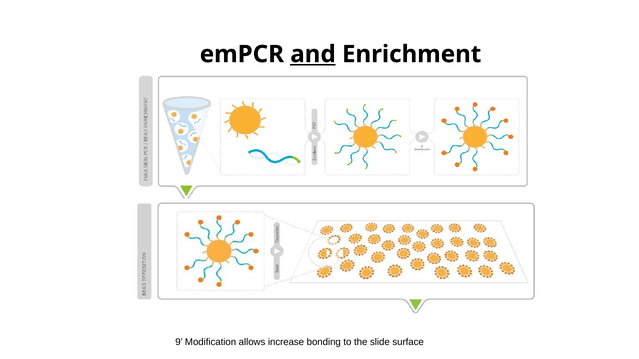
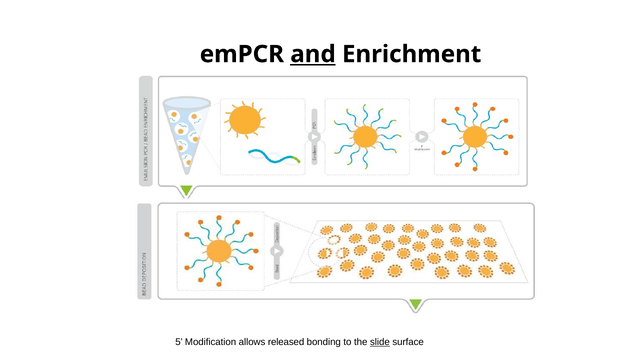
9: 9 -> 5 (179, 342)
increase: increase -> released (286, 342)
slide underline: none -> present (380, 342)
